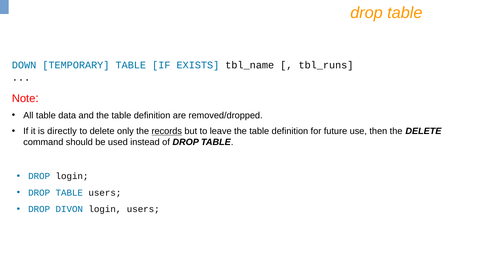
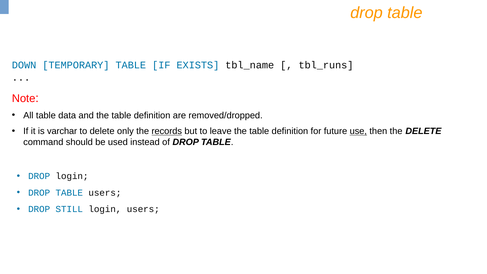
directly: directly -> varchar (62, 131)
use underline: none -> present (358, 131)
DIVON: DIVON -> STILL (69, 209)
